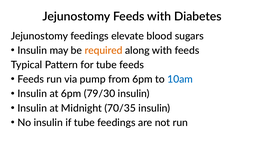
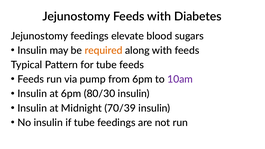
10am colour: blue -> purple (180, 79)
79/30: 79/30 -> 80/30 (100, 94)
70/35: 70/35 -> 70/39 (120, 108)
